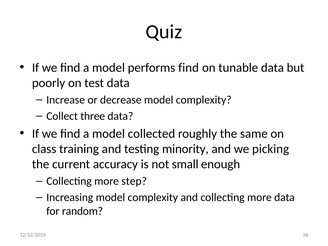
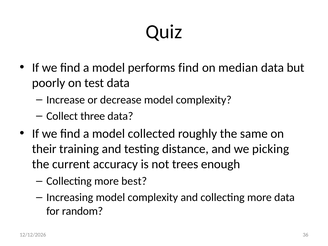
tunable: tunable -> median (238, 68)
class: class -> their (44, 149)
minority: minority -> distance (185, 149)
small: small -> trees (185, 164)
step: step -> best (134, 181)
